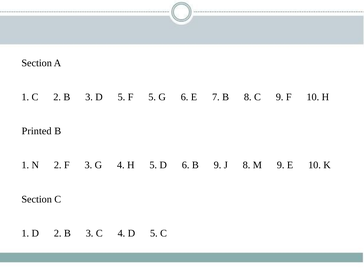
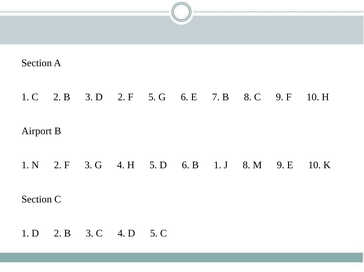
3 D 5: 5 -> 2 (121, 97)
Printed: Printed -> Airport (37, 131)
6 B 9: 9 -> 1 (218, 165)
